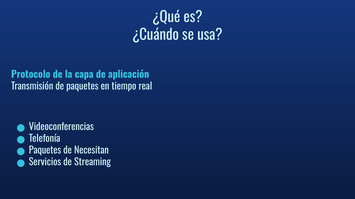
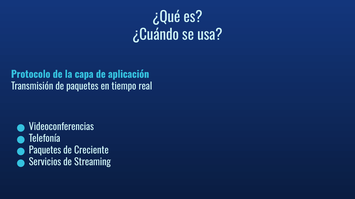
Necesitan: Necesitan -> Creciente (91, 151)
